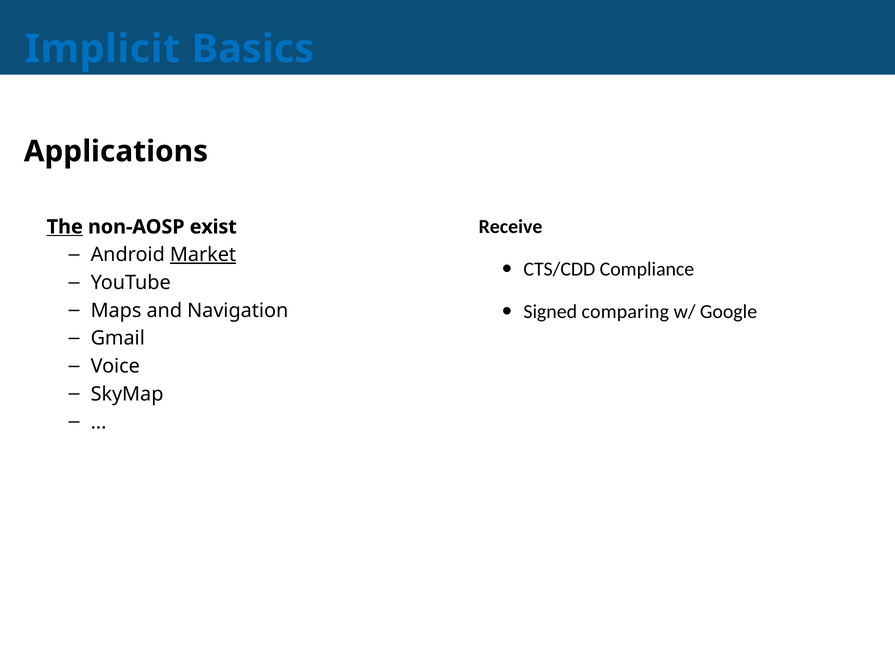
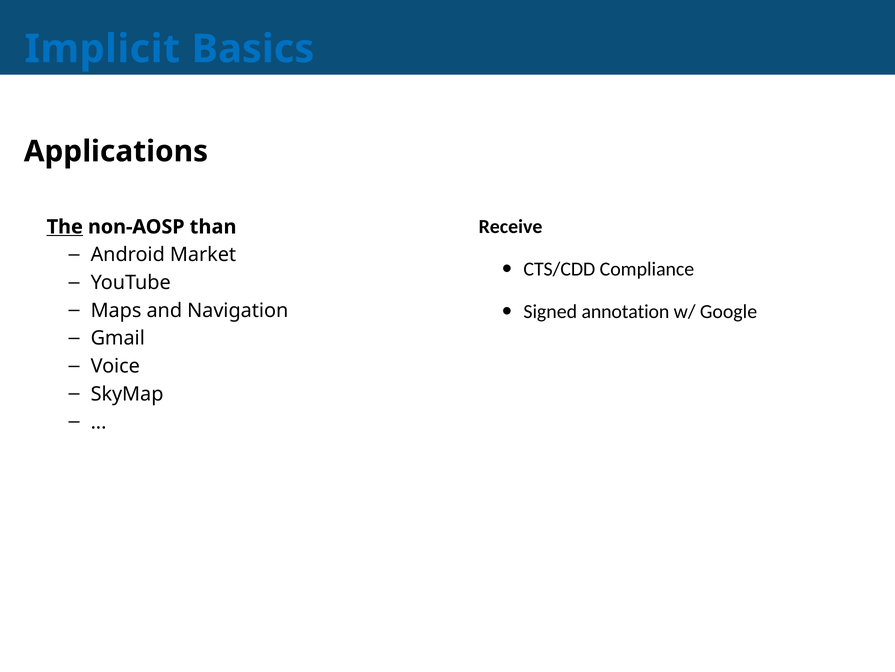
exist: exist -> than (213, 227)
Market underline: present -> none (203, 254)
comparing: comparing -> annotation (625, 312)
